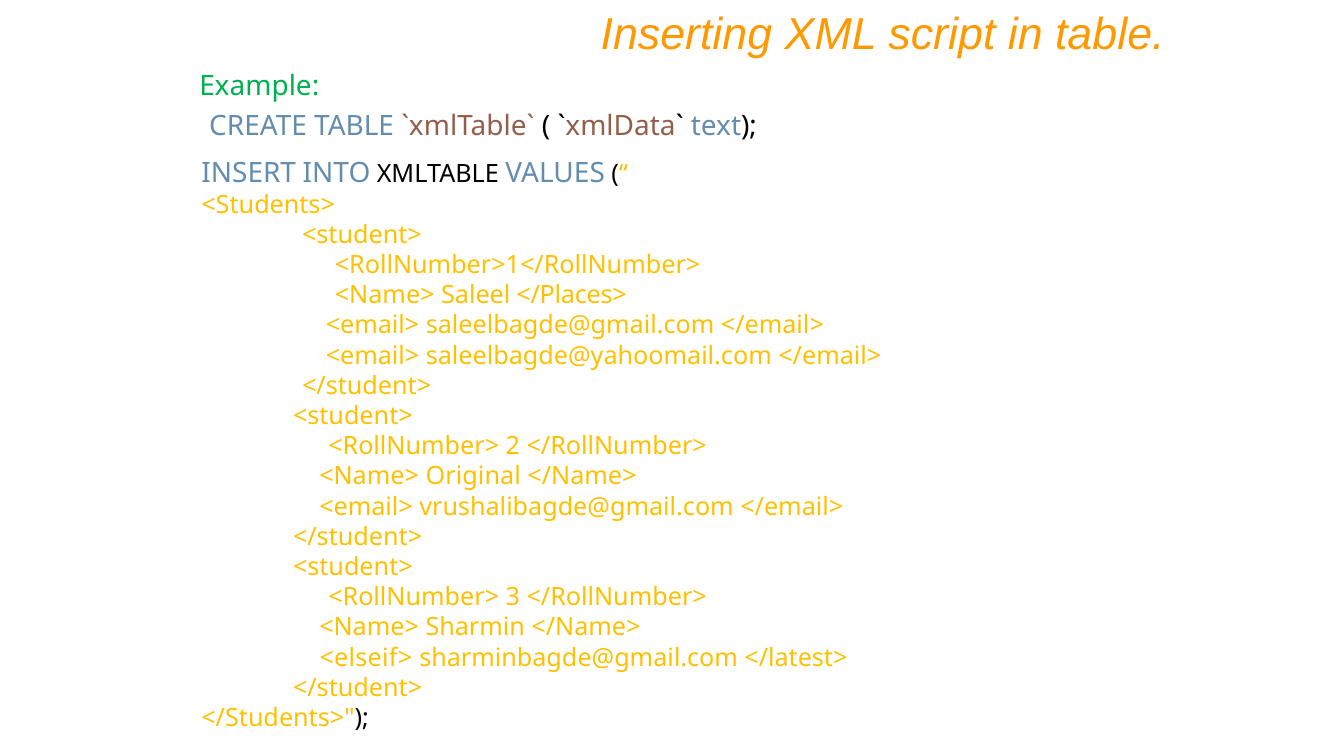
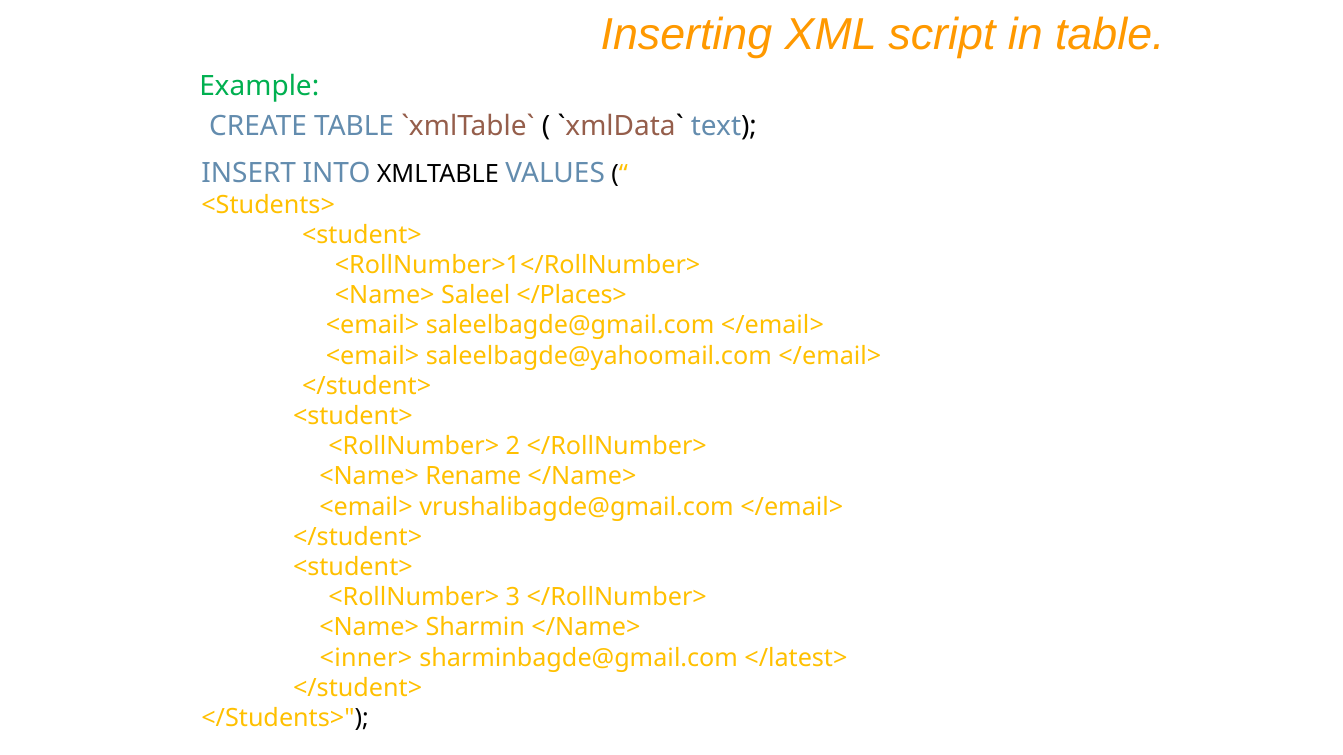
Original: Original -> Rename (473, 477)
<elseif>: <elseif> -> <inner> (366, 658)
